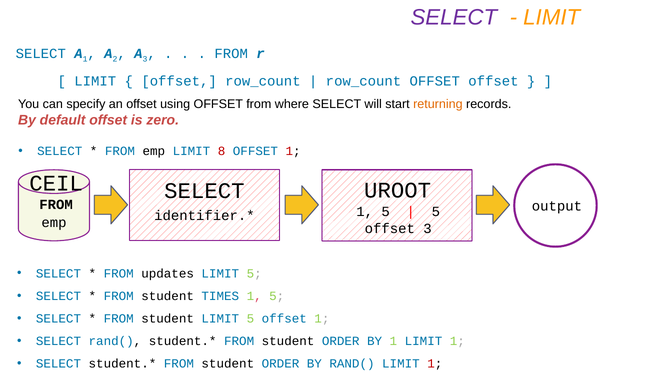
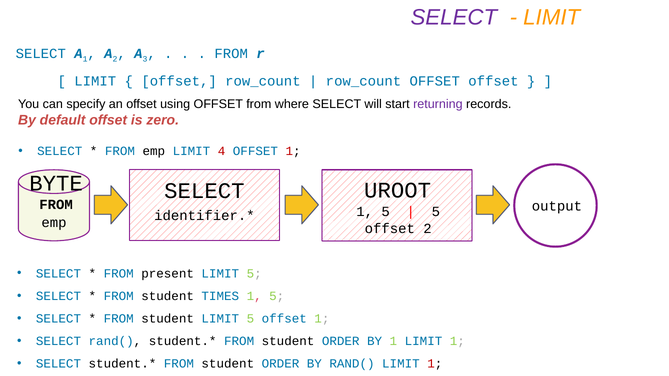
returning colour: orange -> purple (438, 104)
8: 8 -> 4 (222, 151)
CEIL: CEIL -> BYTE (56, 183)
offset 3: 3 -> 2 (428, 229)
updates: updates -> present (168, 274)
